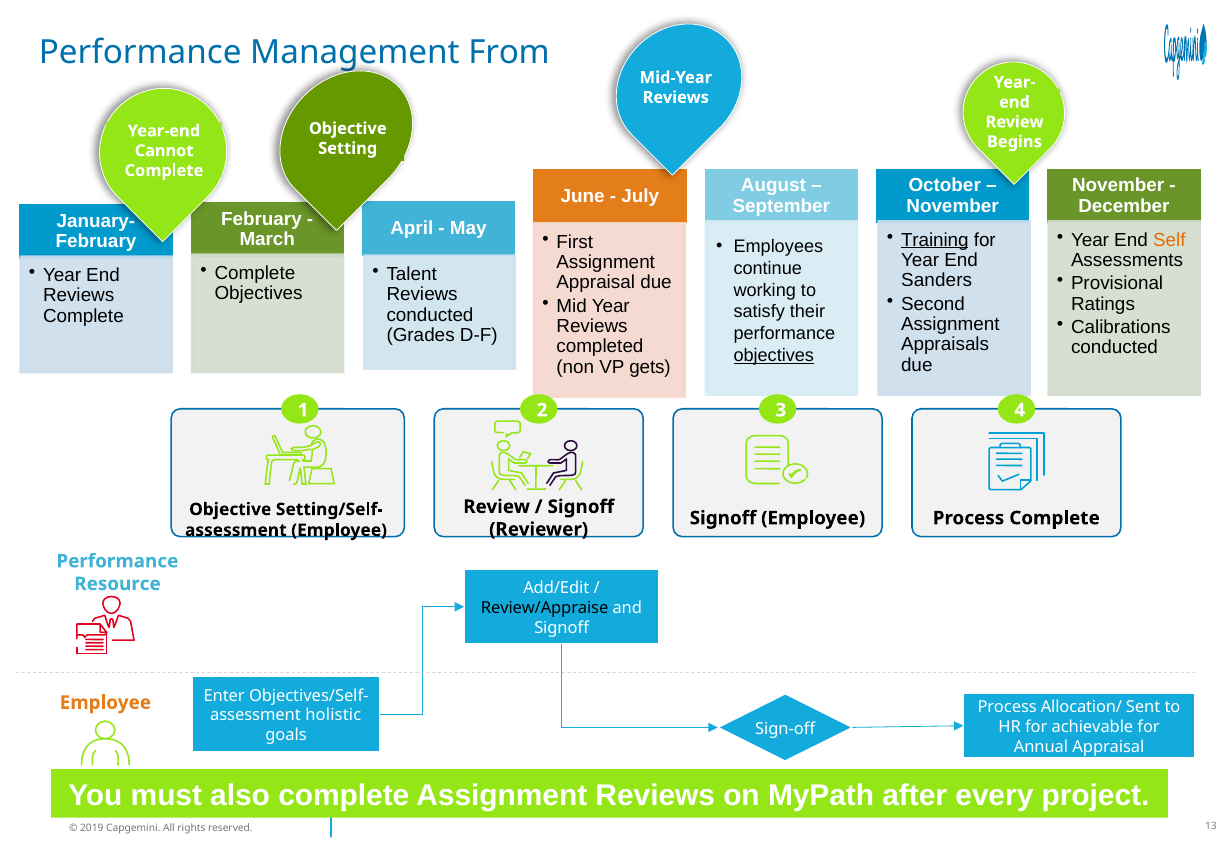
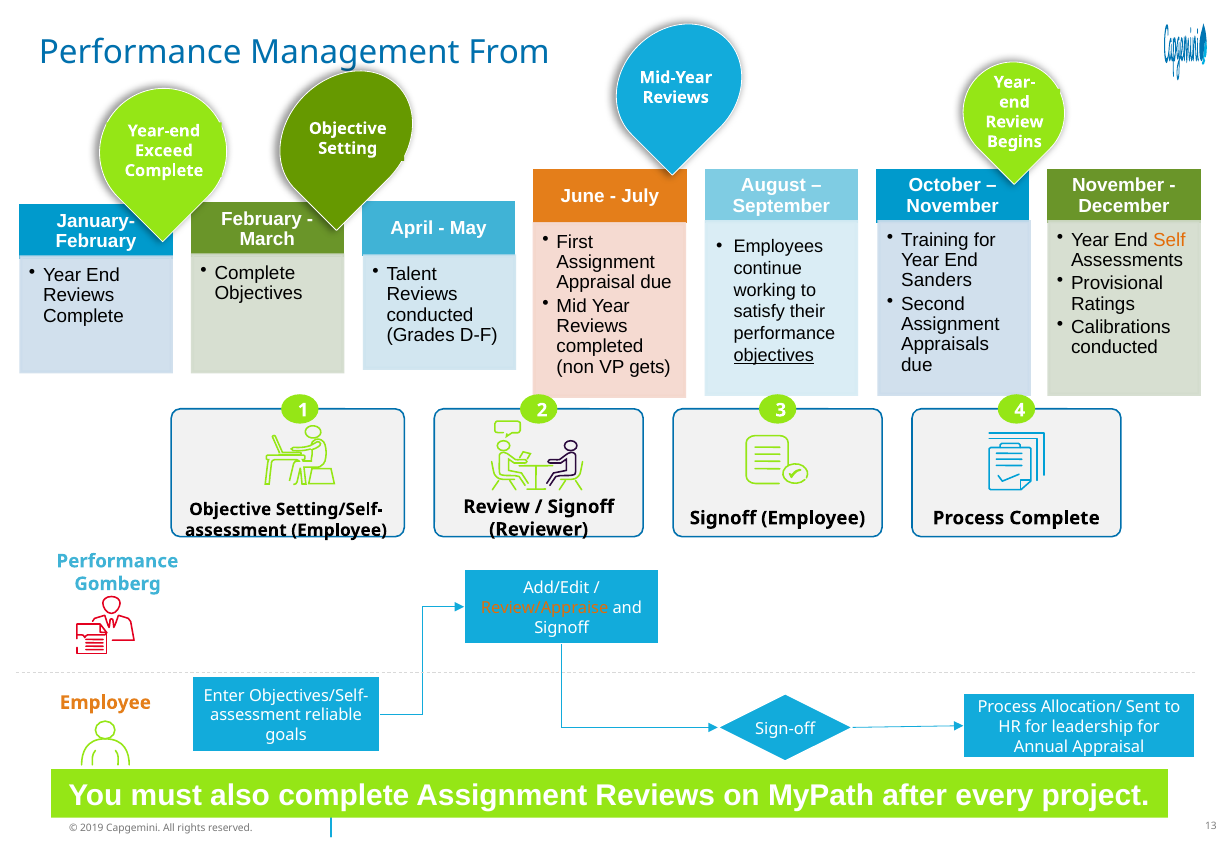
Cannot: Cannot -> Exceed (164, 151)
Training underline: present -> none (935, 240)
Resource: Resource -> Gomberg (118, 584)
Review/Appraise colour: black -> orange (545, 608)
holistic: holistic -> reliable (333, 715)
achievable: achievable -> leadership (1092, 727)
